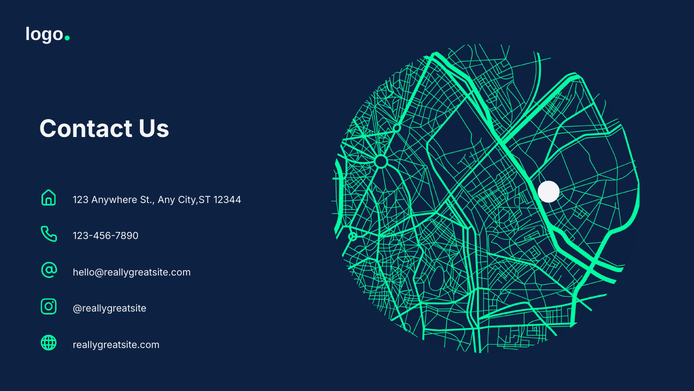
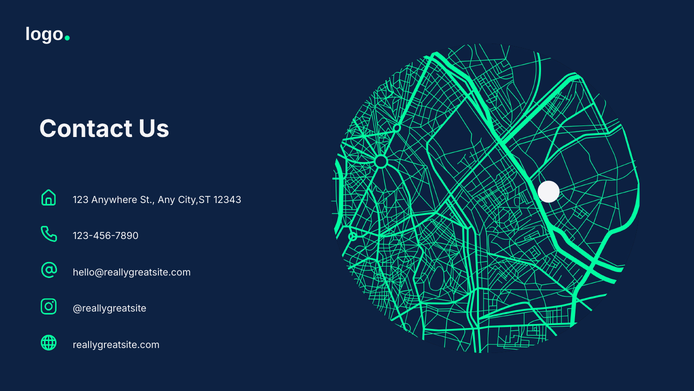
12344: 12344 -> 12343 (227, 200)
